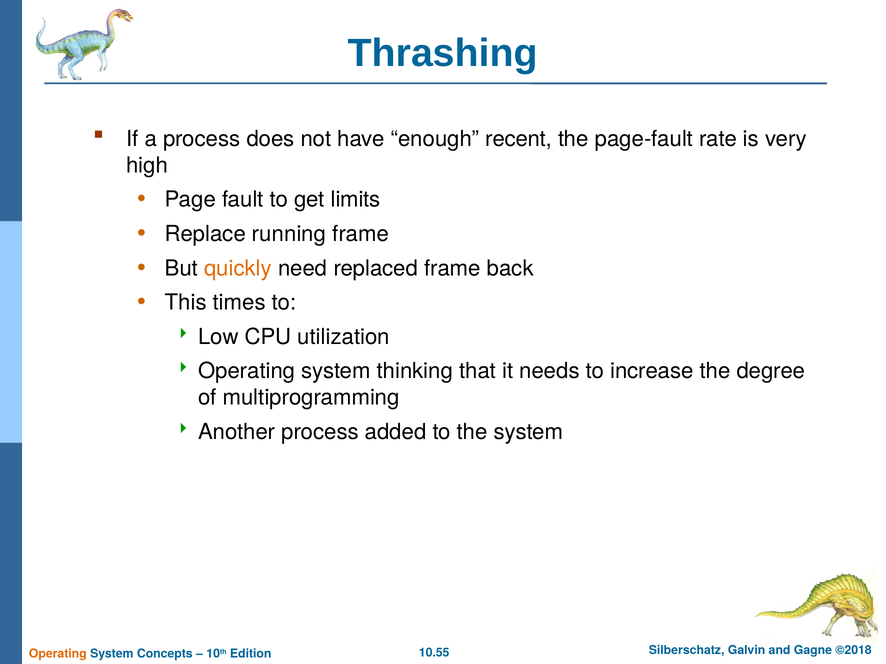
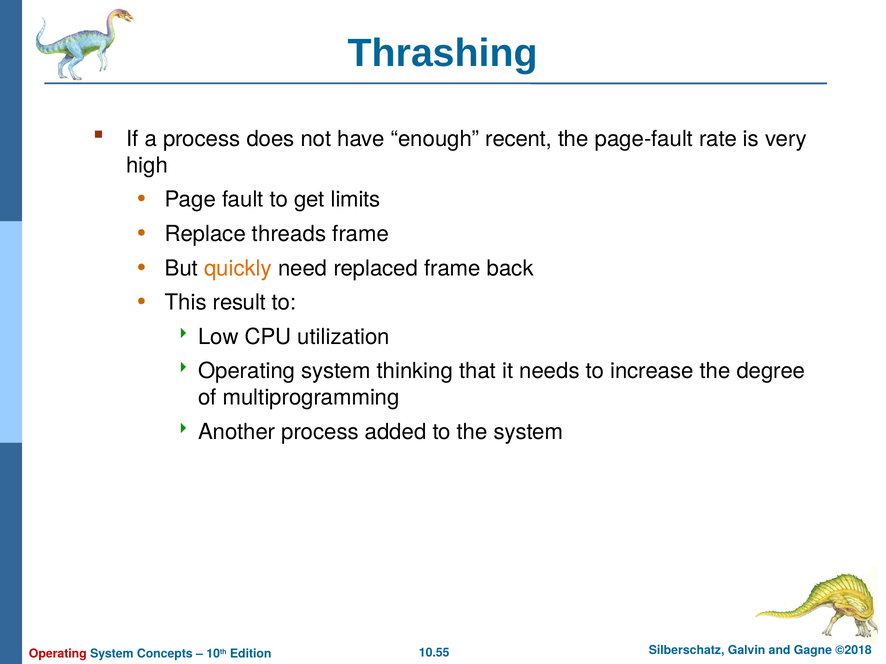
running: running -> threads (289, 234)
times: times -> result (239, 303)
Operating colour: orange -> red (58, 654)
